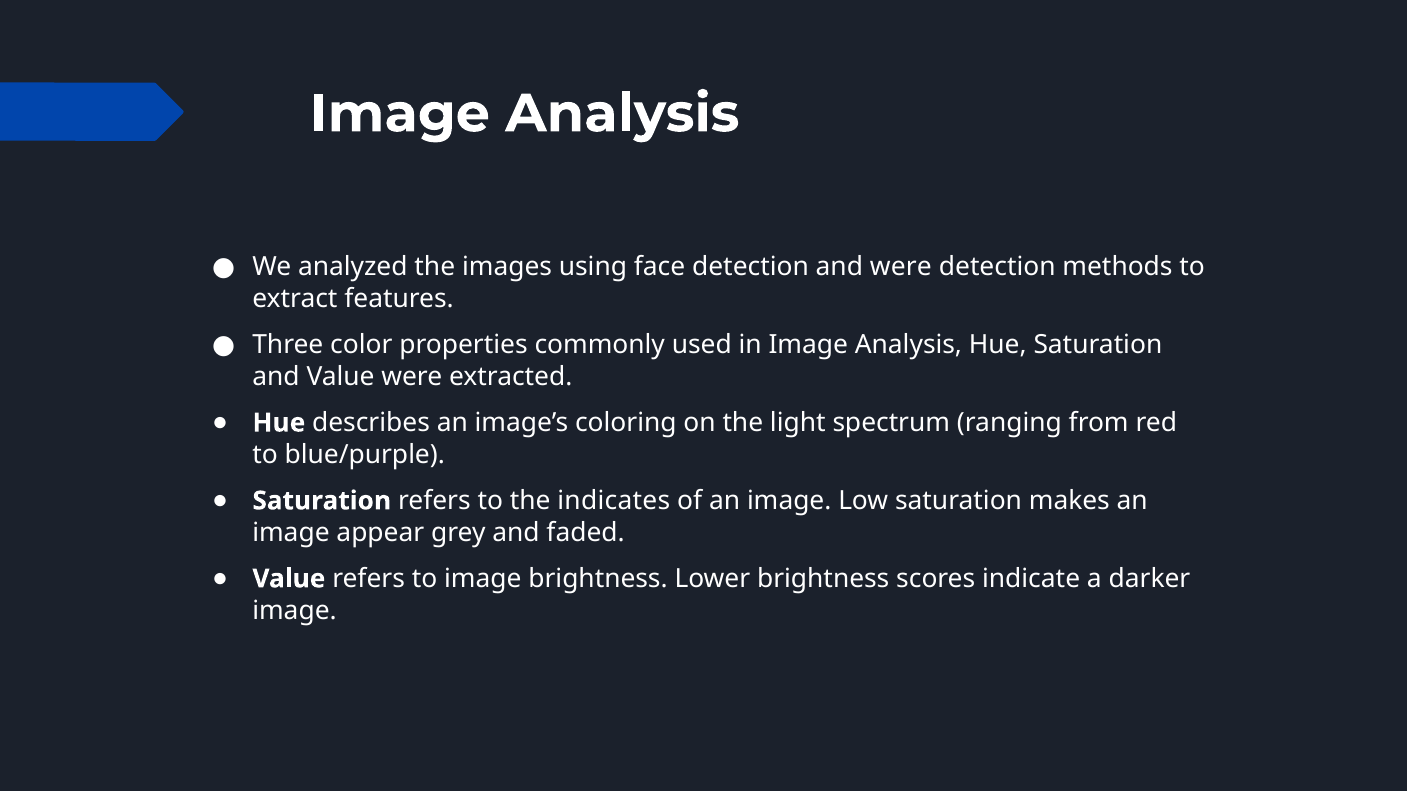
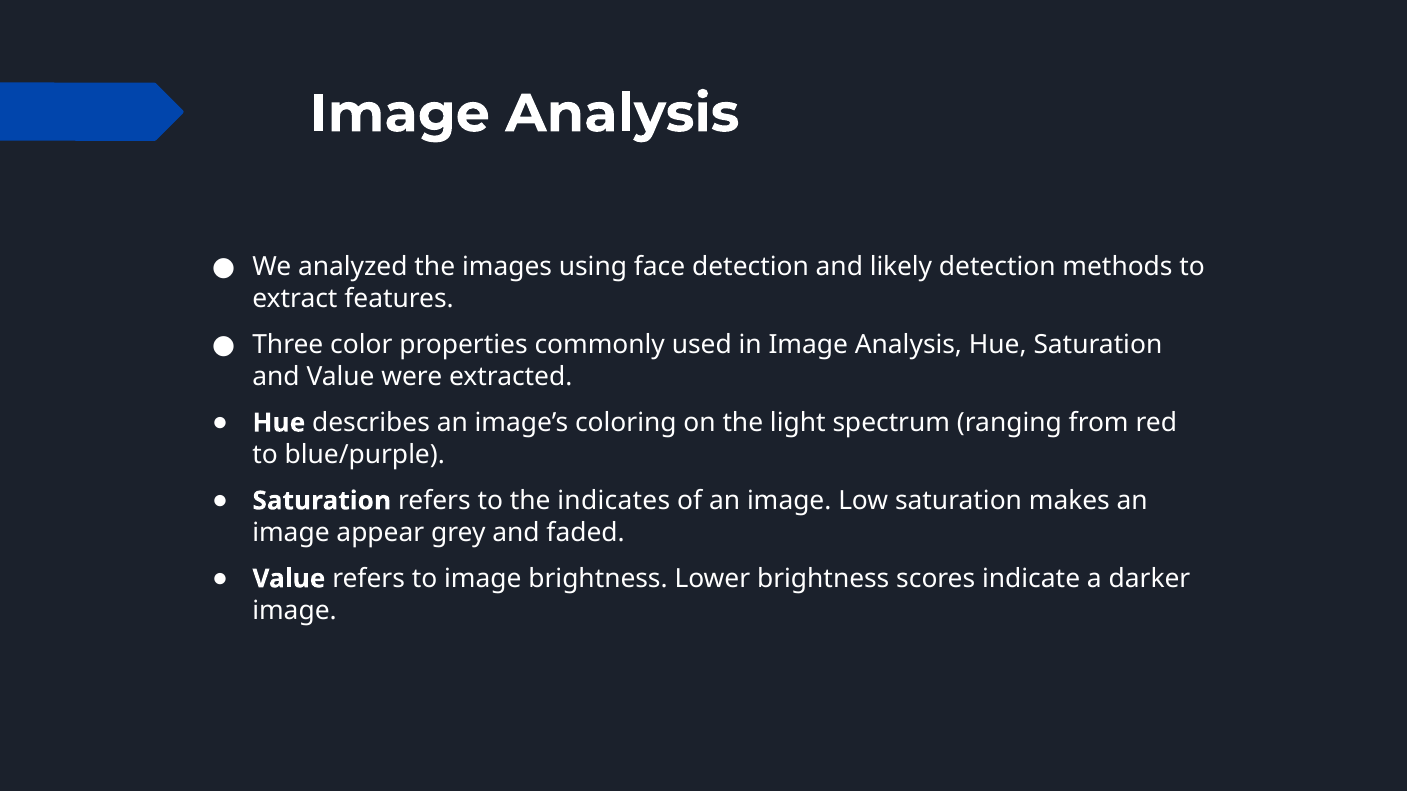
and were: were -> likely (901, 267)
